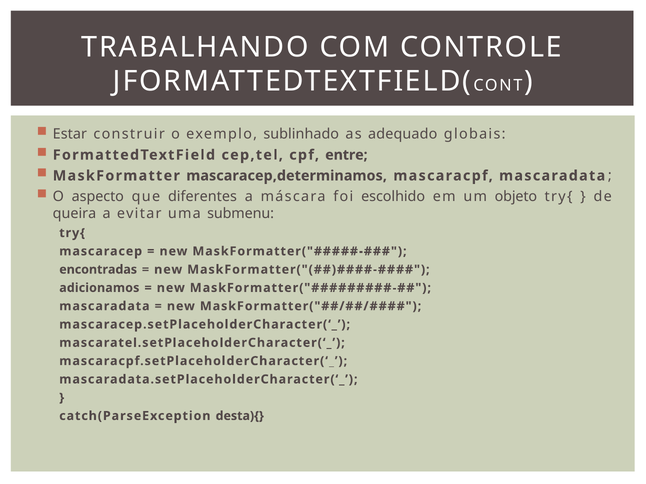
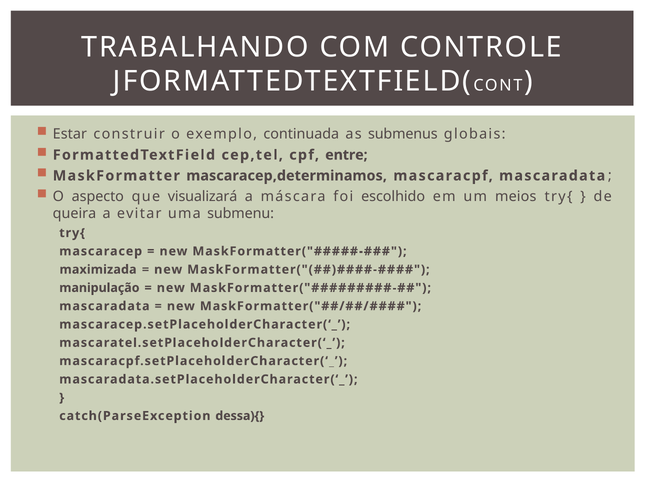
sublinhado: sublinhado -> continuada (301, 134)
adequado: adequado -> submenus (403, 134)
diferentes: diferentes -> visualizará (203, 197)
objeto: objeto -> meios (516, 197)
encontradas: encontradas -> maximizada (98, 270)
adicionamos: adicionamos -> manipulação (99, 288)
desta){: desta){ -> dessa){ (240, 416)
